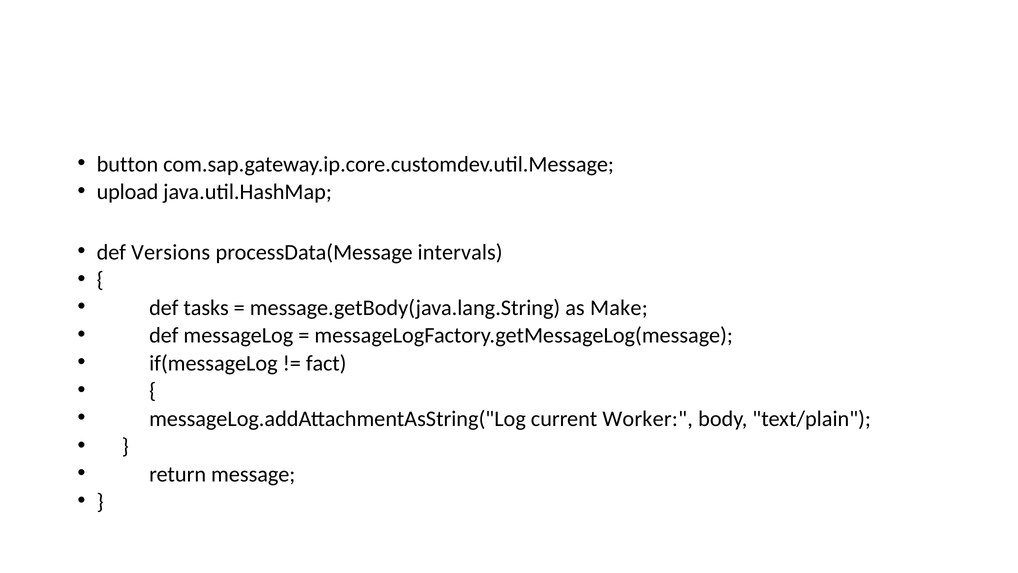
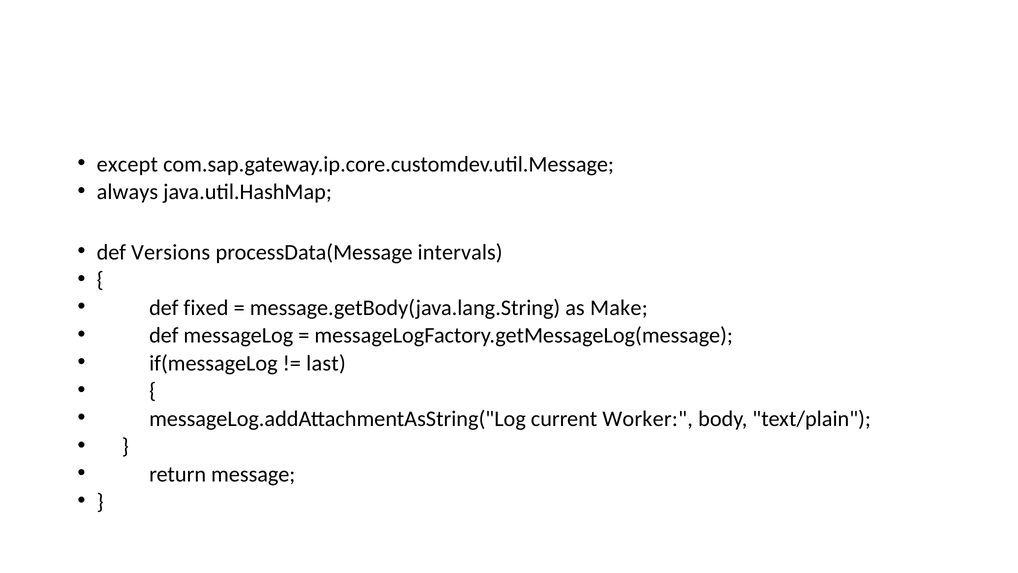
button: button -> except (127, 164)
upload: upload -> always (127, 192)
tasks: tasks -> fixed (206, 308)
fact: fact -> last (326, 363)
